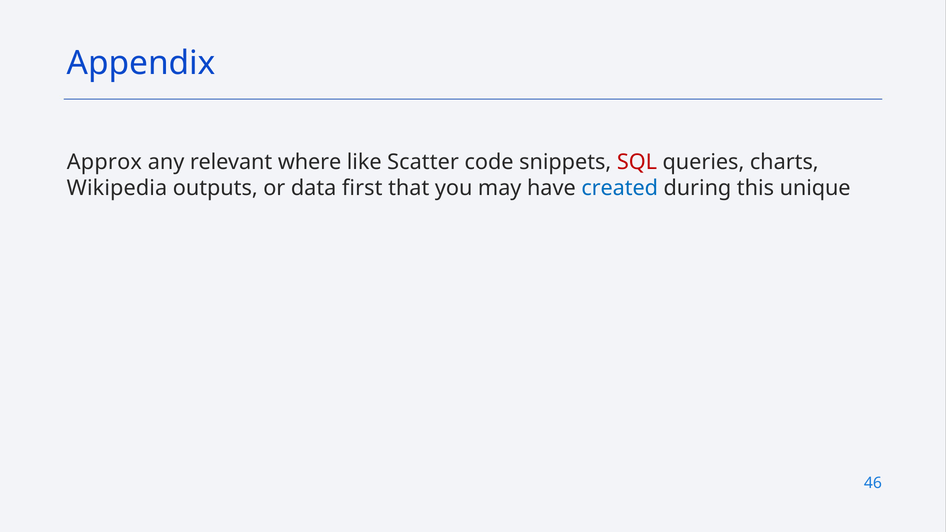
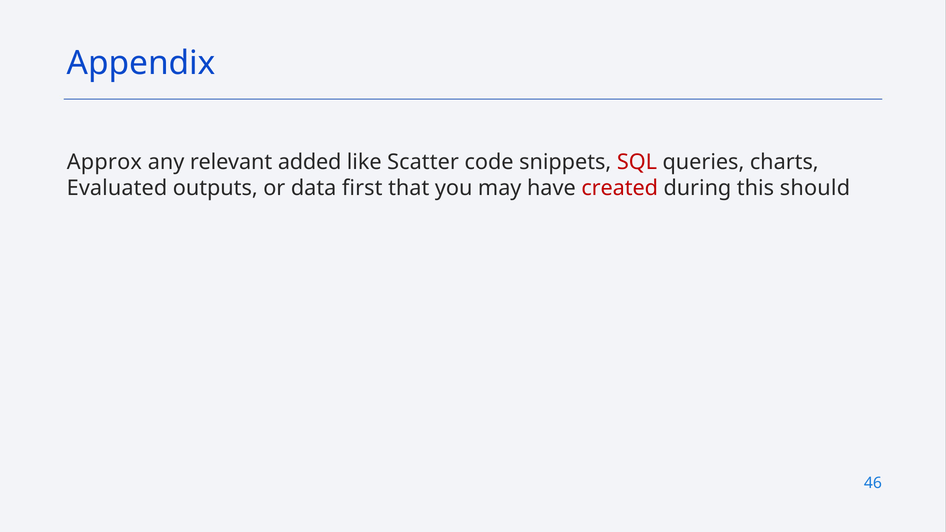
where: where -> added (310, 162)
Wikipedia: Wikipedia -> Evaluated (117, 188)
created colour: blue -> red (620, 188)
unique: unique -> should (815, 188)
